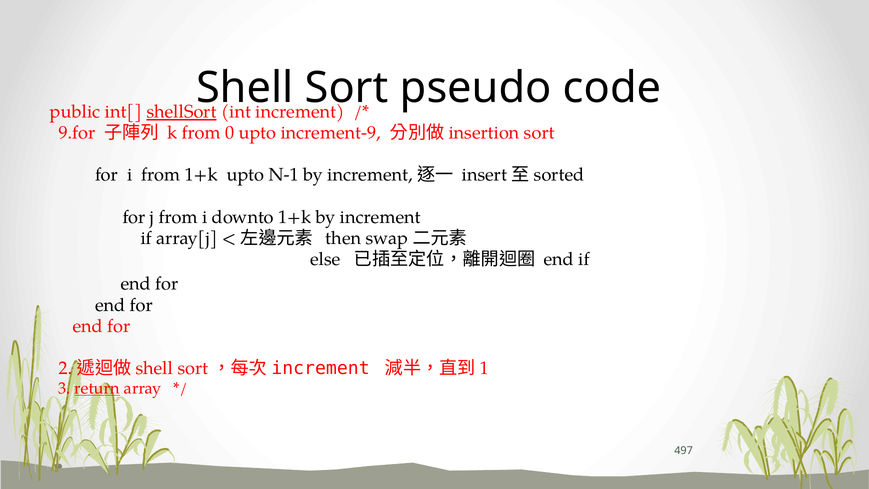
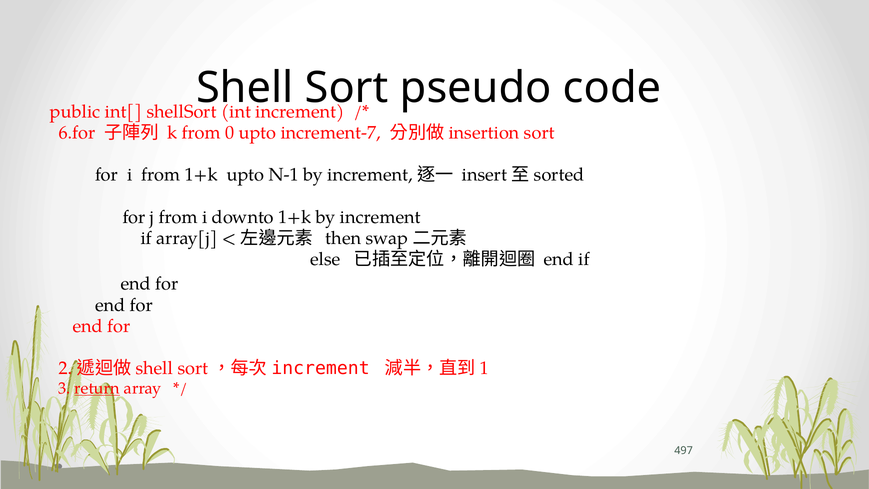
shellSort underline: present -> none (182, 112)
9.for: 9.for -> 6.for (77, 133)
increment-9: increment-9 -> increment-7 (331, 133)
